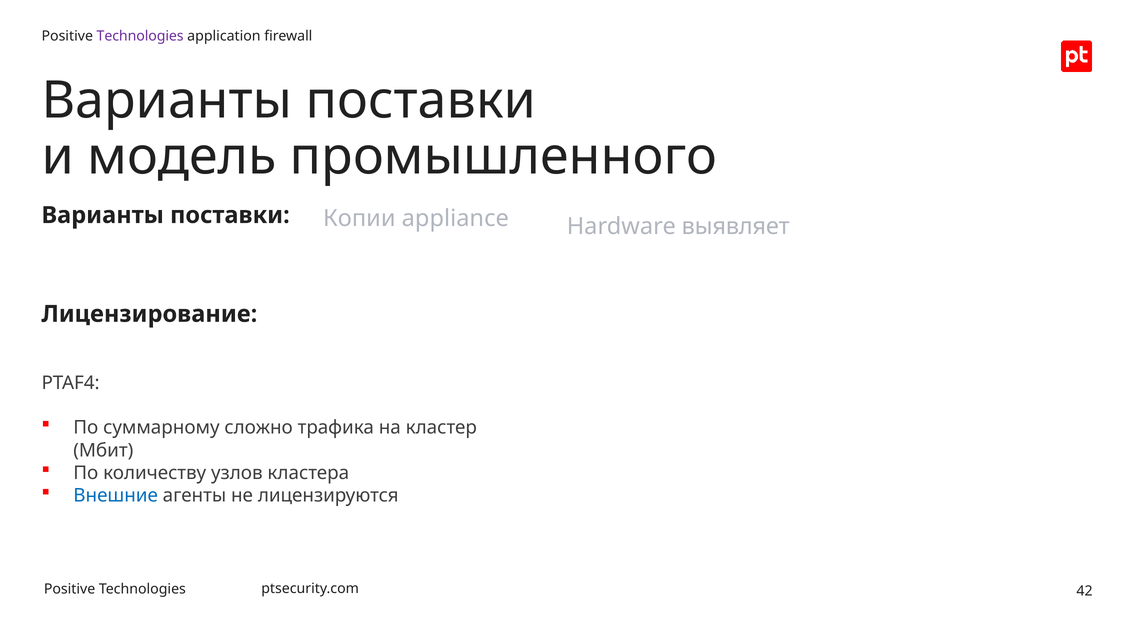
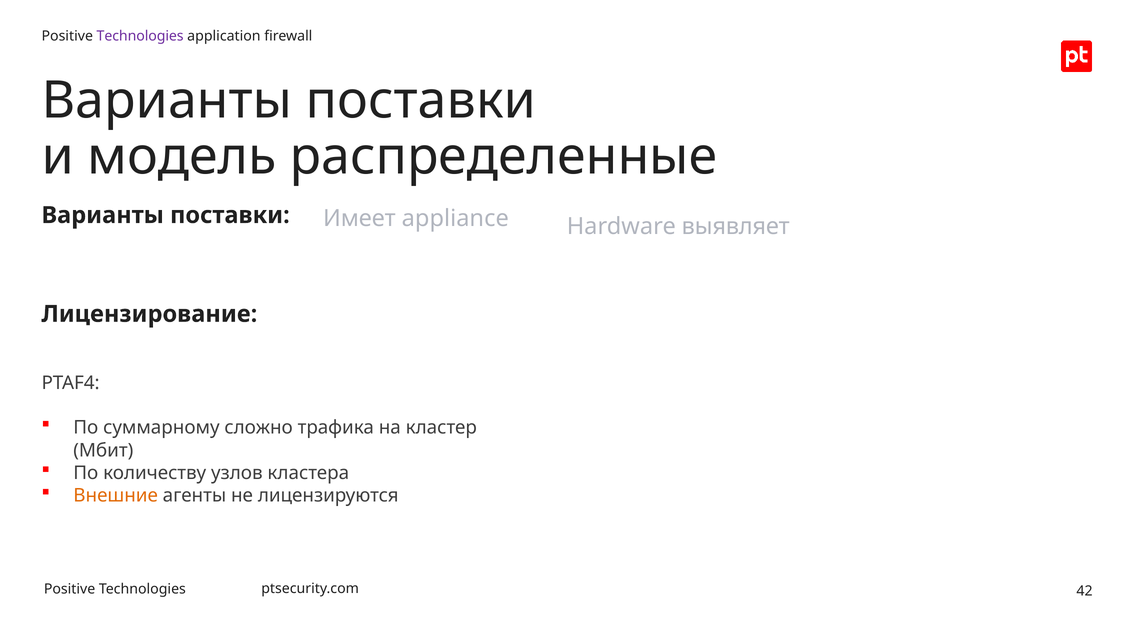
промышленного: промышленного -> распределенные (504, 157)
Копии: Копии -> Имеет (359, 218)
Внешние colour: blue -> orange (116, 496)
